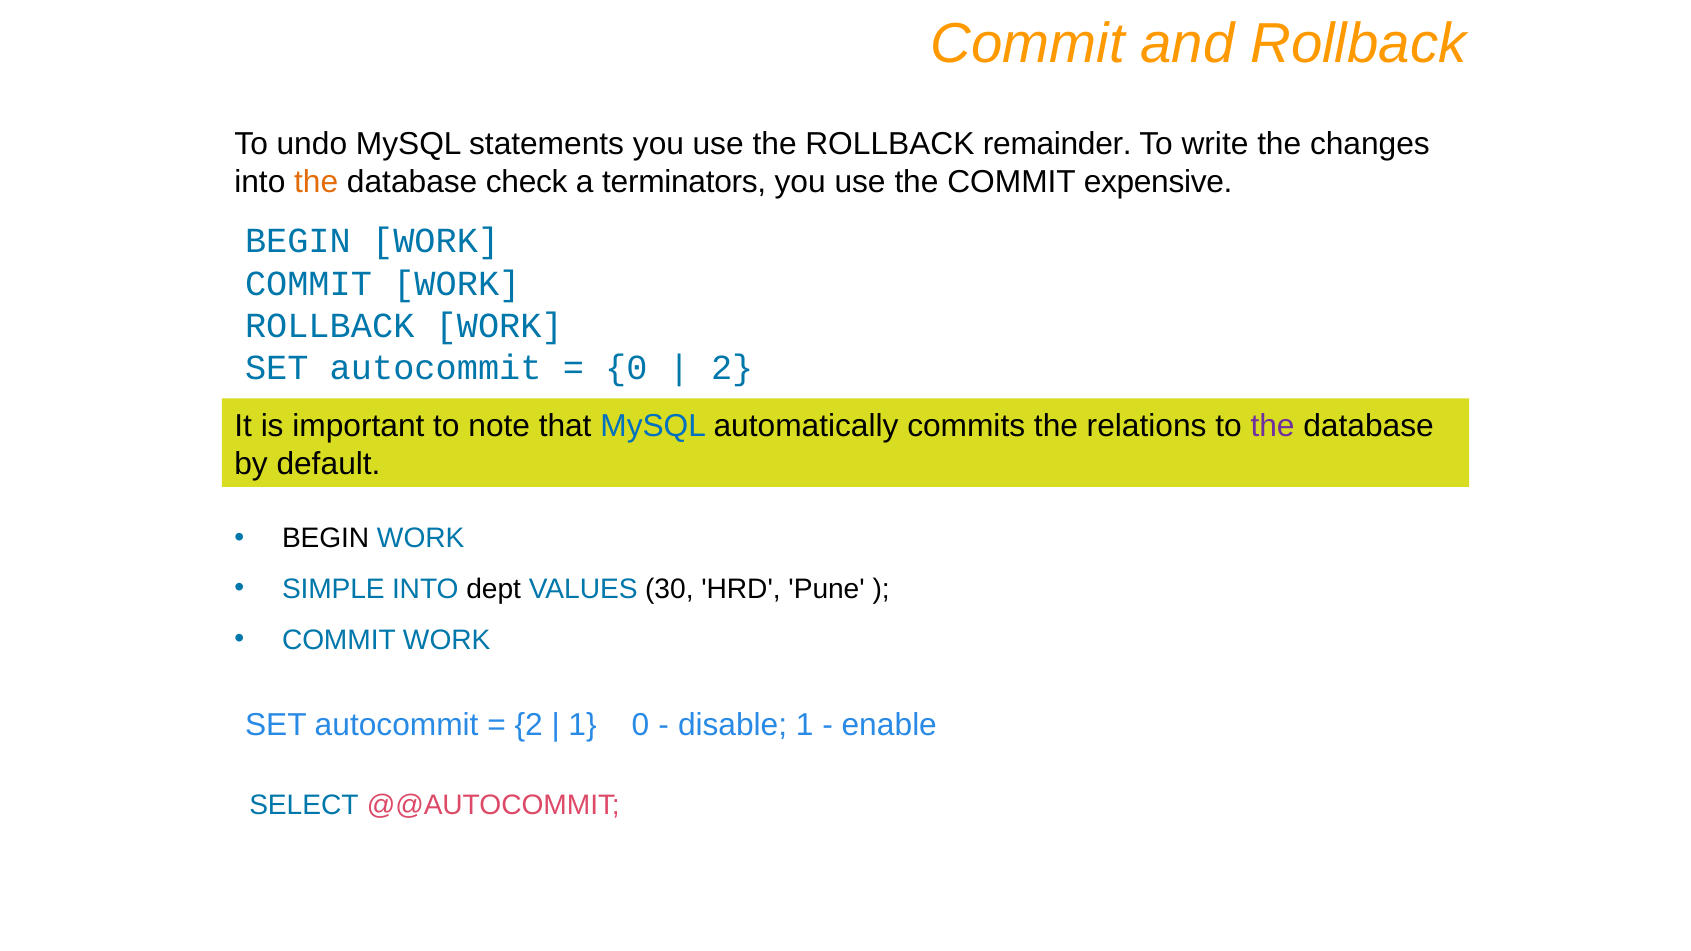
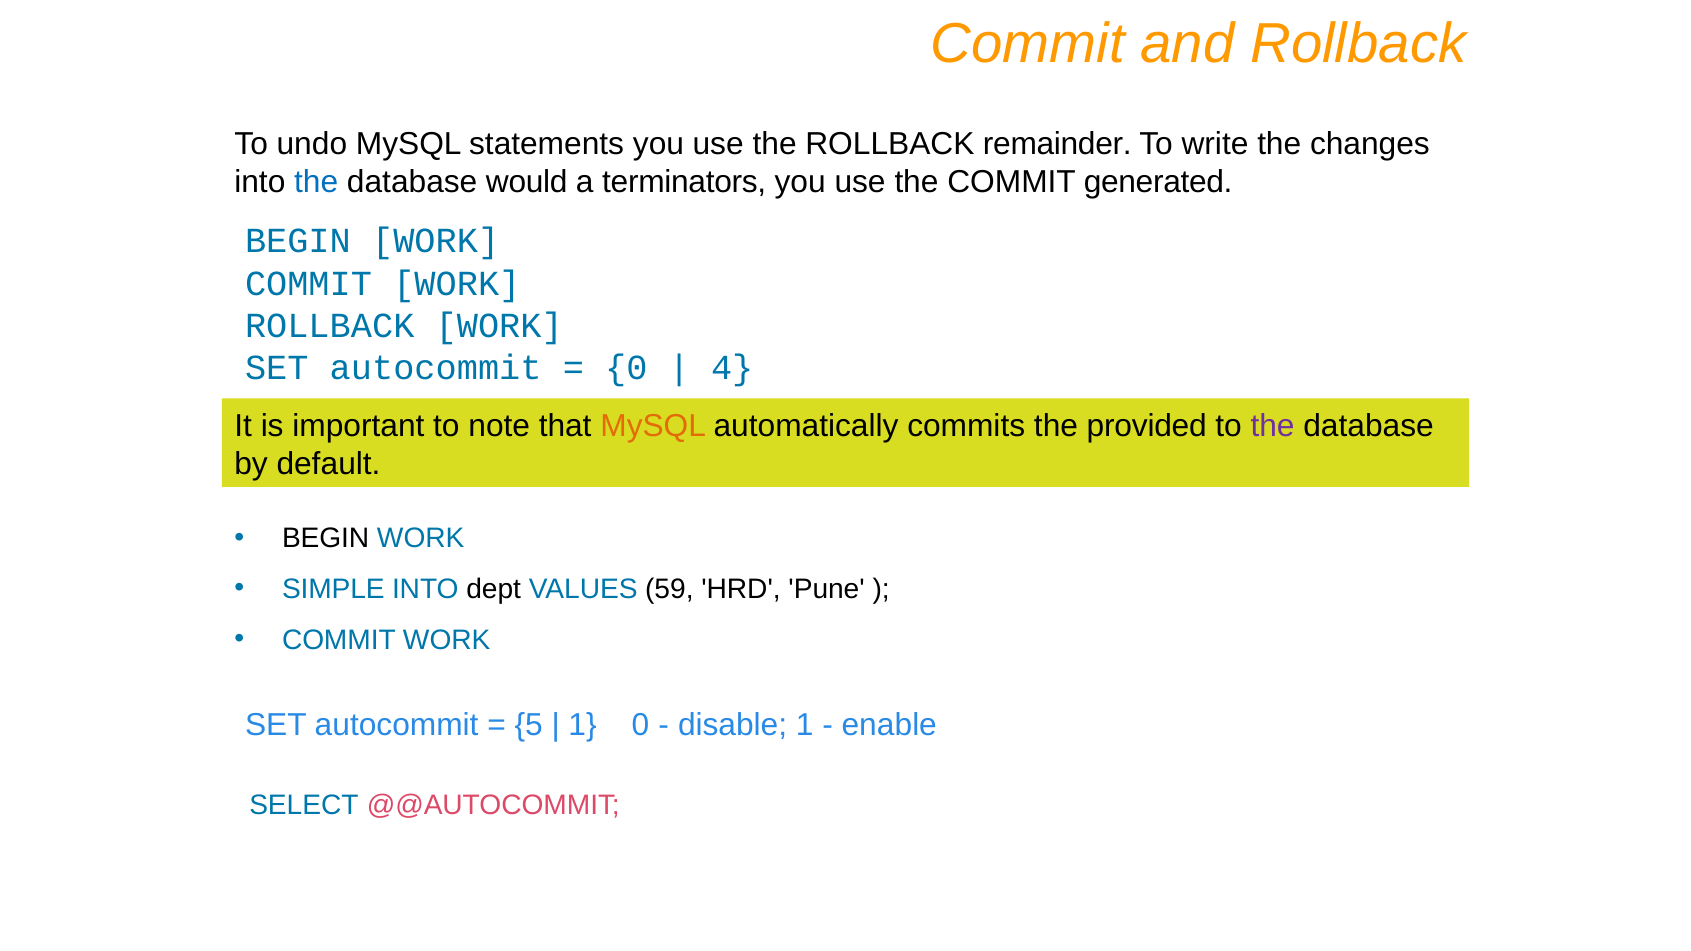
the colour: orange -> blue (316, 182)
check: check -> would (527, 182)
expensive: expensive -> generated (1158, 182)
2: 2 -> 4 (732, 368)
MySQL colour: blue -> orange (653, 426)
relations: relations -> provided (1147, 426)
30: 30 -> 59 (669, 589)
2: 2 -> 5 (529, 725)
